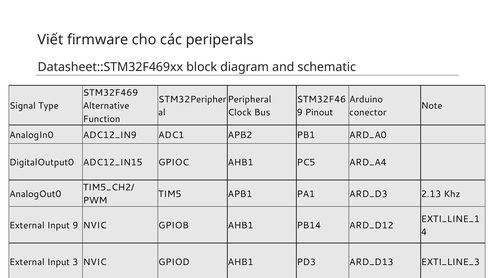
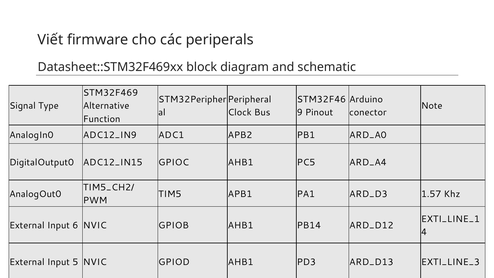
2.13: 2.13 -> 1.57 (431, 194)
Input 9: 9 -> 6 (75, 225)
3: 3 -> 5 (75, 262)
